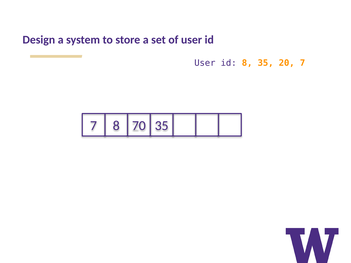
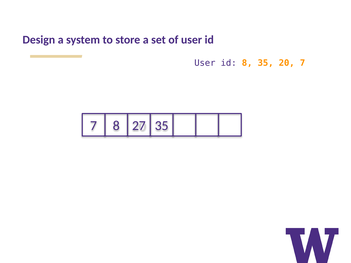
70: 70 -> 27 (139, 126)
